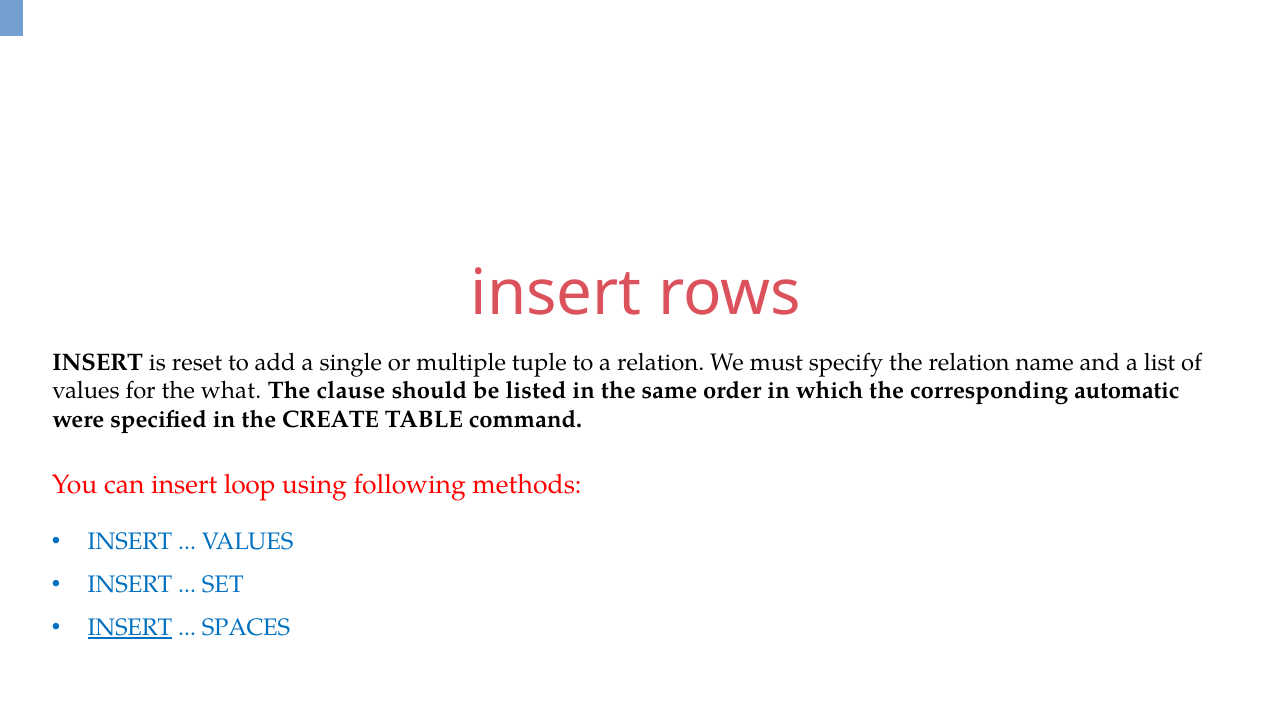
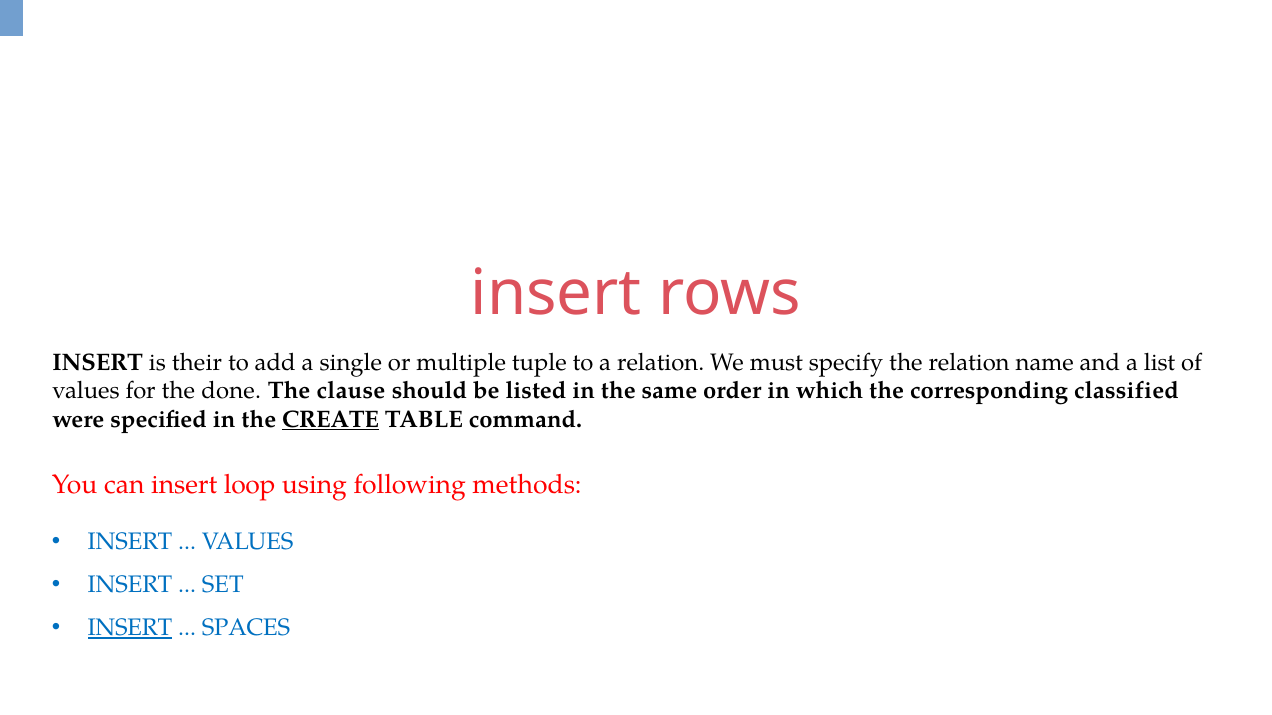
reset: reset -> their (197, 362)
what: what -> done (231, 391)
automatic: automatic -> classified (1127, 391)
CREATE underline: none -> present (331, 420)
